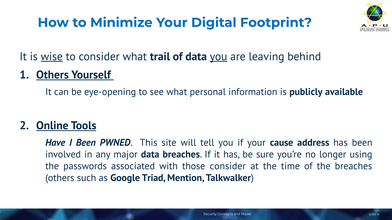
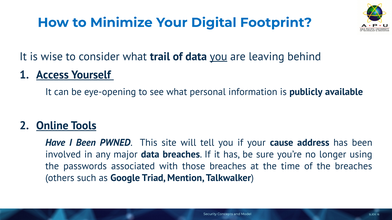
wise underline: present -> none (52, 57)
Others: Others -> Access (52, 75)
those consider: consider -> breaches (228, 167)
